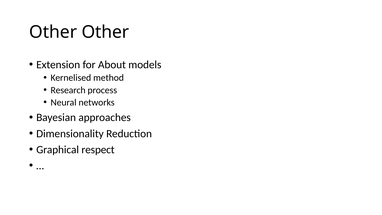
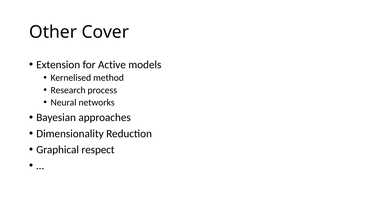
Other Other: Other -> Cover (105, 32)
About: About -> Active (112, 65)
